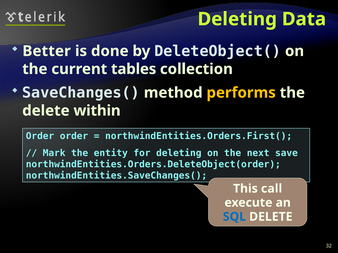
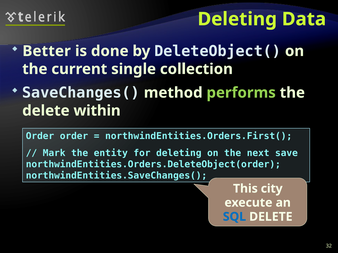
tables: tables -> single (134, 69)
performs colour: yellow -> light green (241, 93)
call: call -> city (272, 189)
